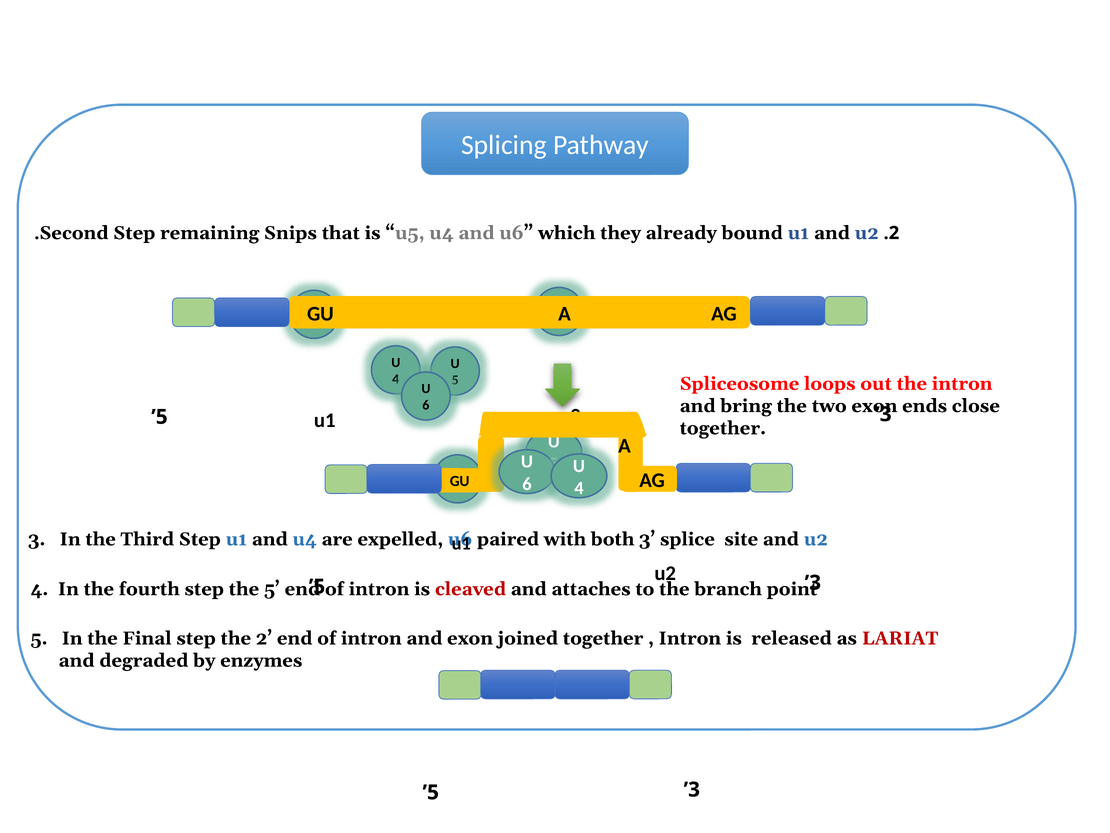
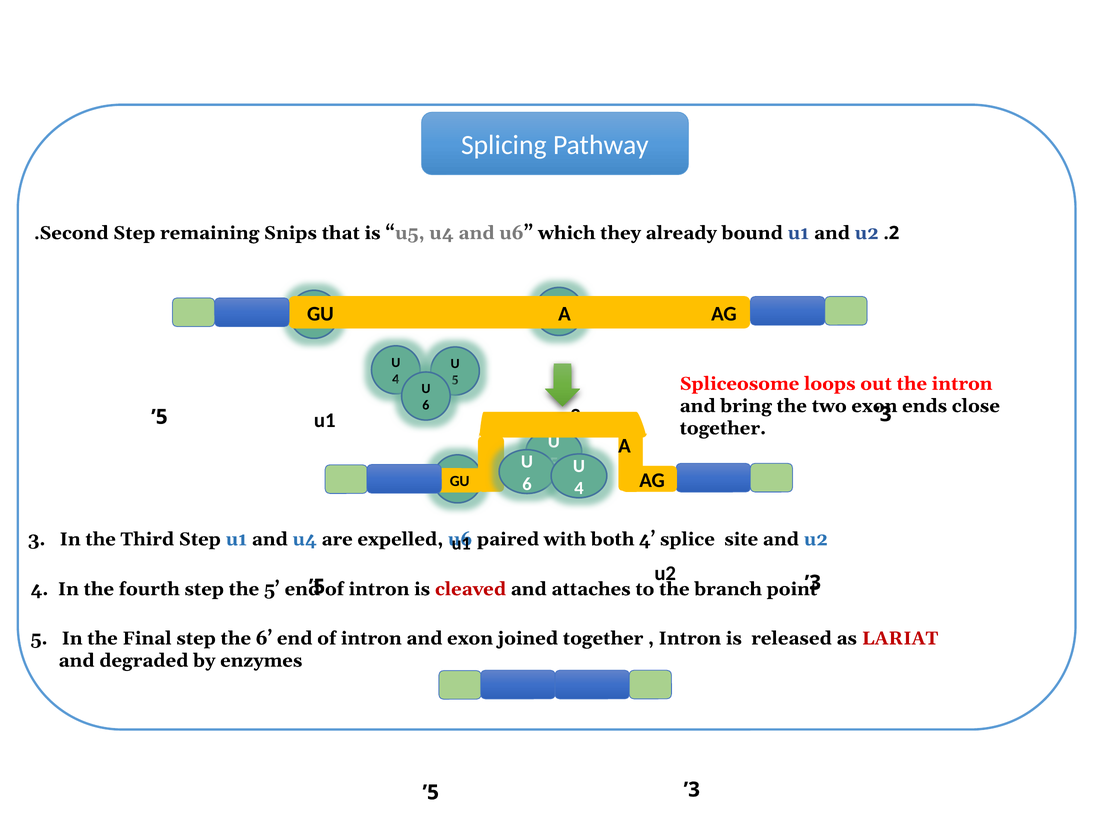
both 3: 3 -> 4 (647, 539)
the 2: 2 -> 6 (264, 638)
